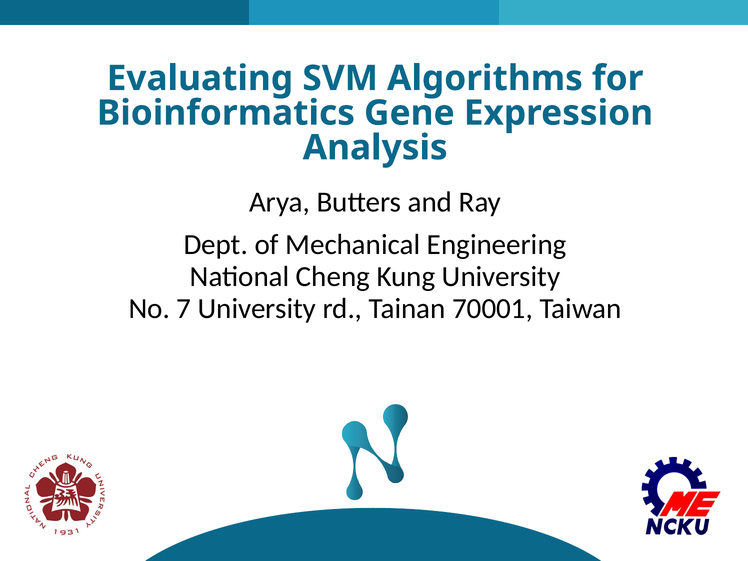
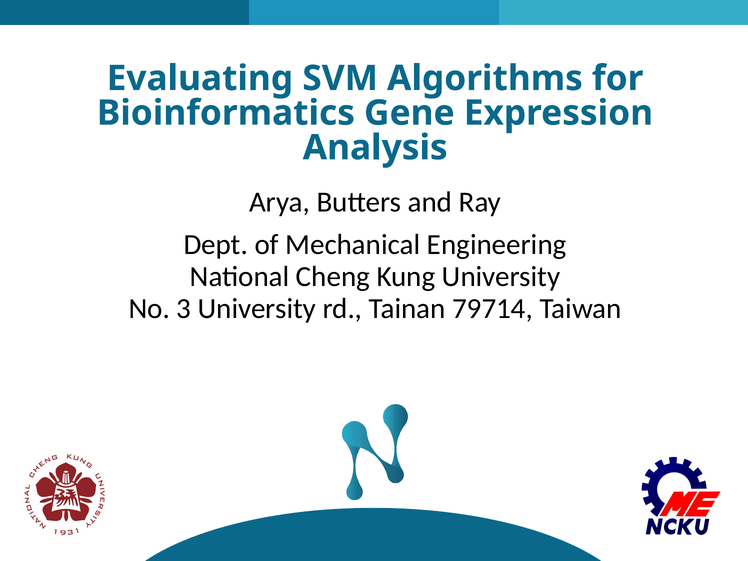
7: 7 -> 3 (184, 309)
70001: 70001 -> 79714 (493, 309)
